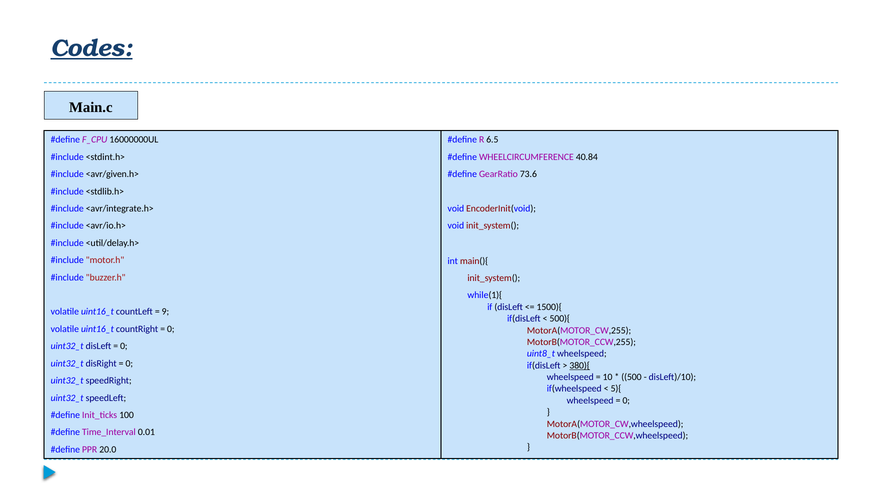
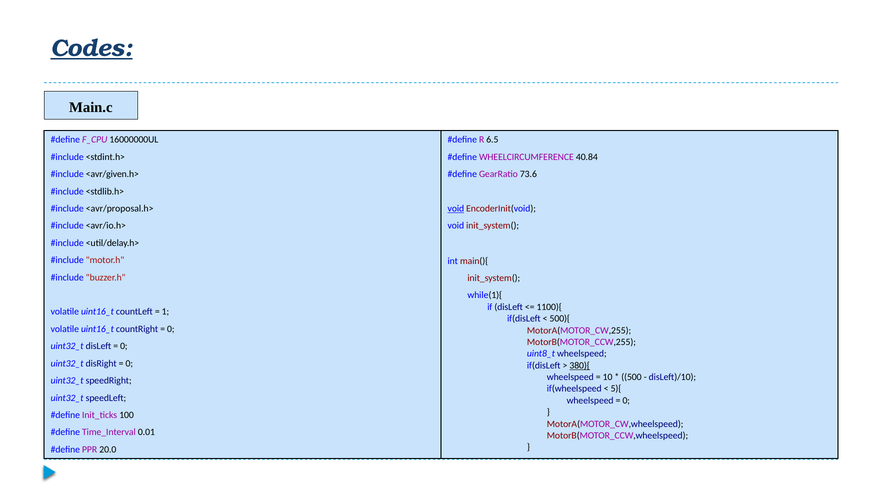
<avr/integrate.h>: <avr/integrate.h> -> <avr/proposal.h> (120, 209)
void underline: none -> present (456, 209)
1500){: 1500){ -> 1100){ (549, 307)
9: 9 -> 1 (165, 312)
